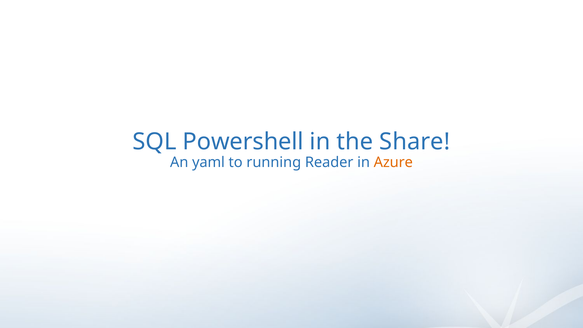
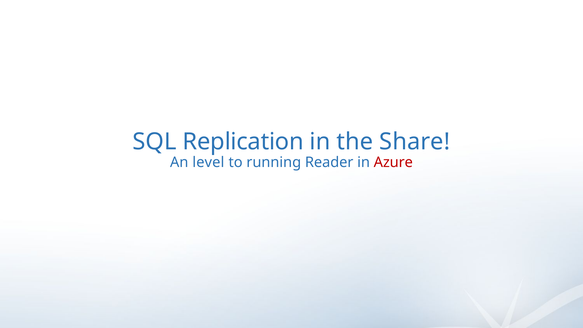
Powershell: Powershell -> Replication (243, 142)
yaml: yaml -> level (208, 162)
Azure colour: orange -> red (393, 162)
